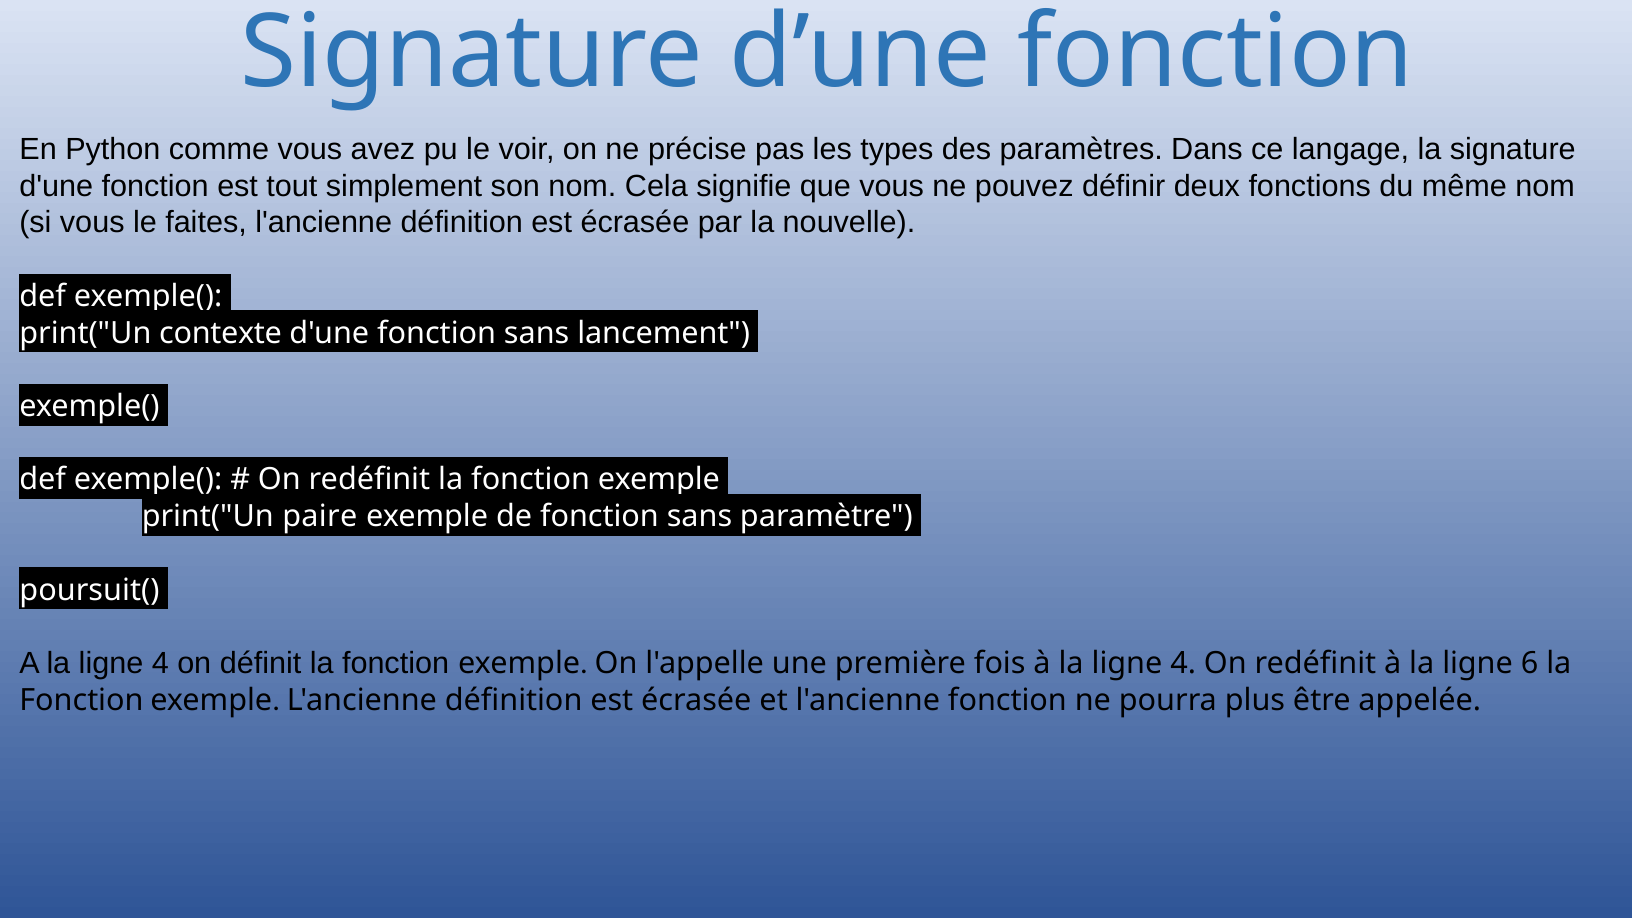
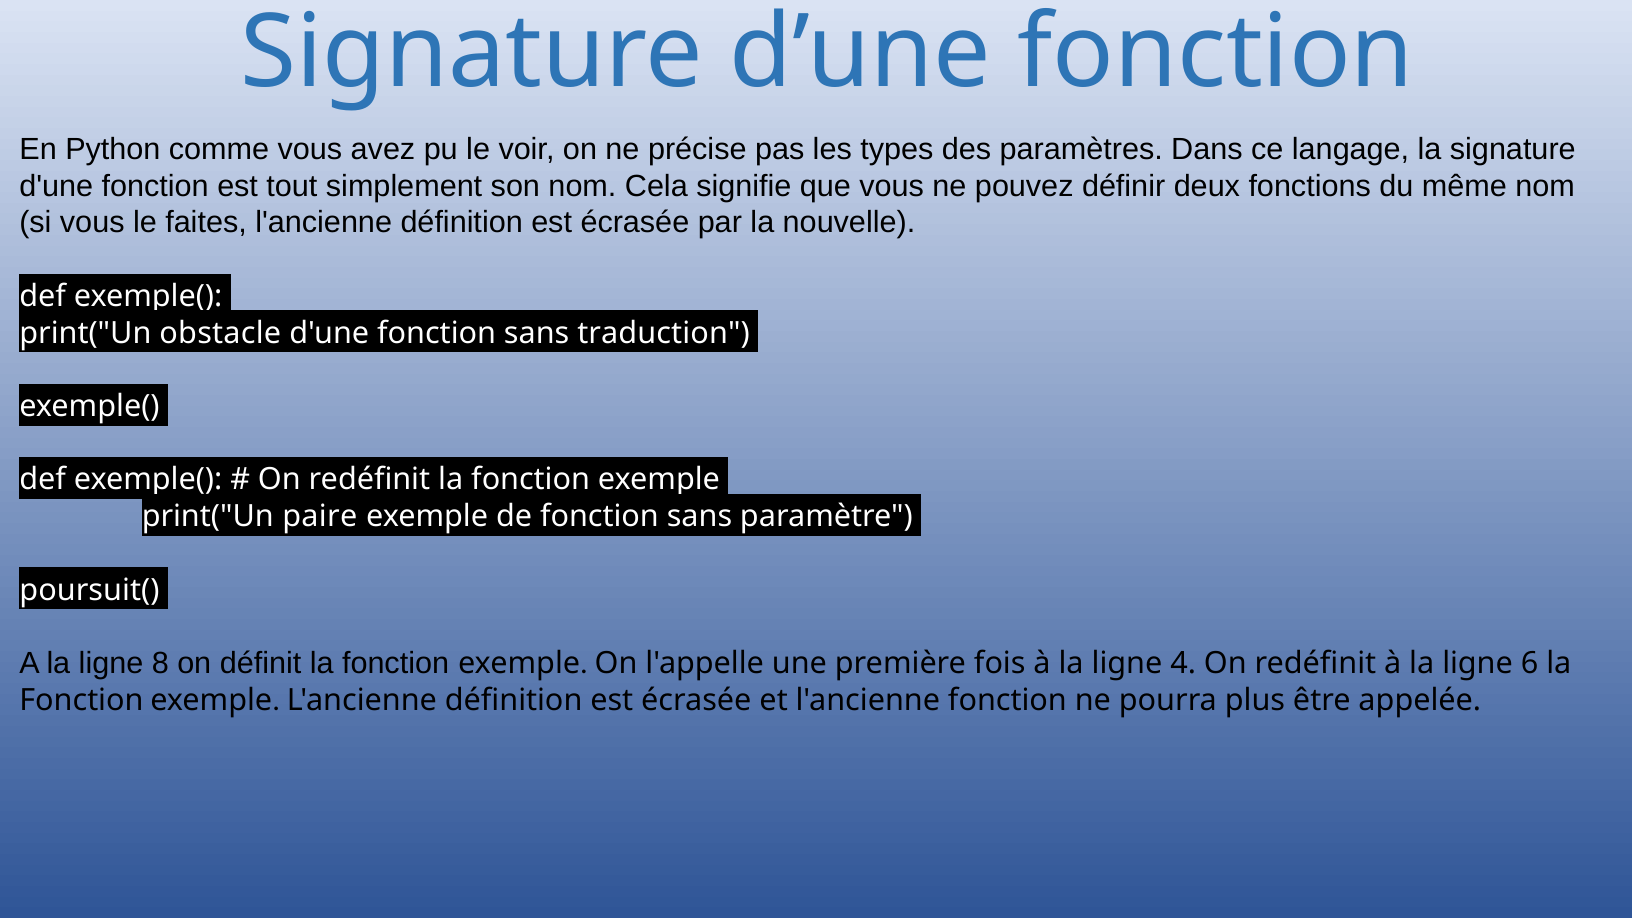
contexte: contexte -> obstacle (220, 333)
lancement: lancement -> traduction (664, 333)
A la ligne 4: 4 -> 8 (160, 663)
